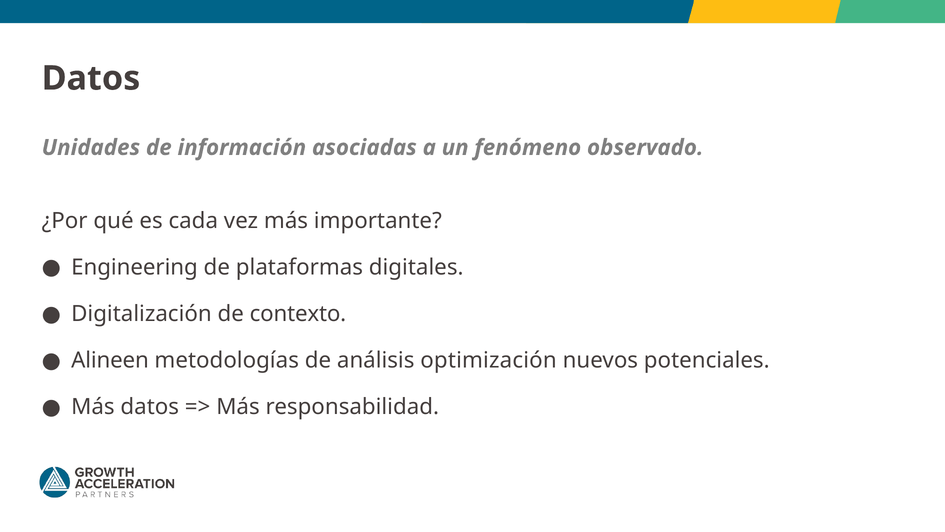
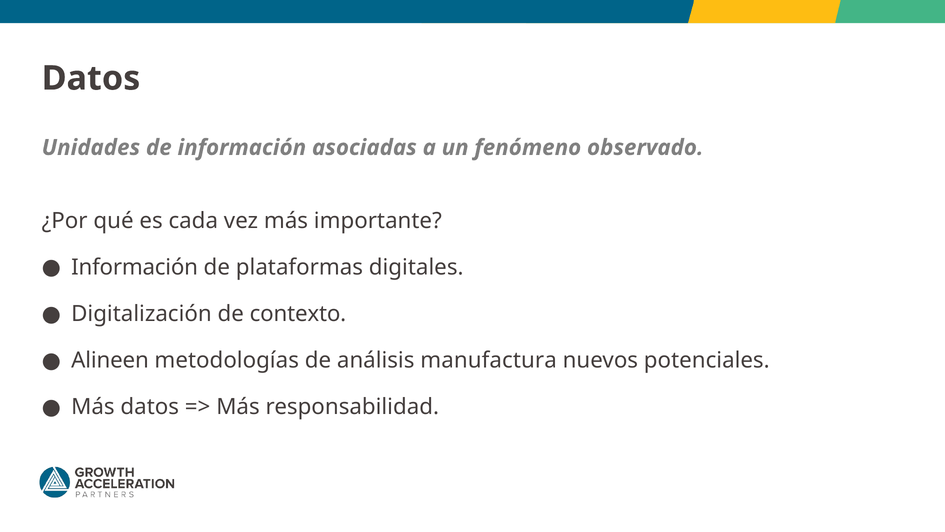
Engineering: Engineering -> Información (135, 267)
optimización: optimización -> manufactura (489, 360)
